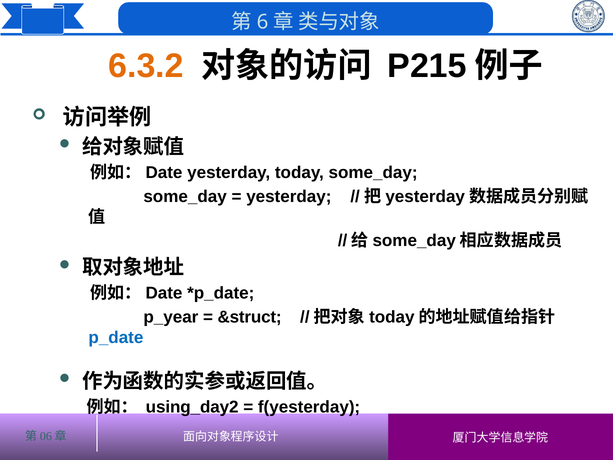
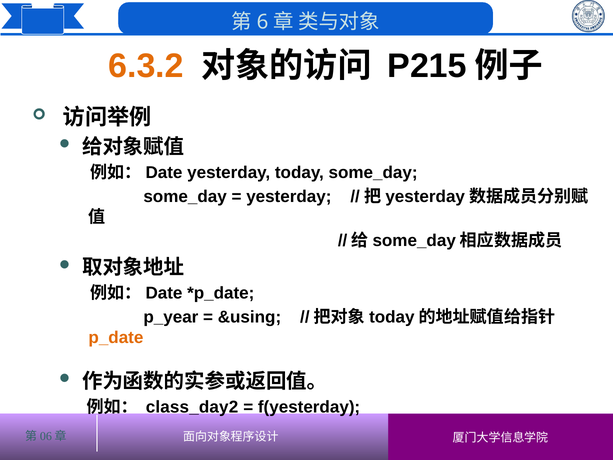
&struct: &struct -> &using (249, 317)
p_date colour: blue -> orange (116, 337)
using_day2: using_day2 -> class_day2 (192, 407)
